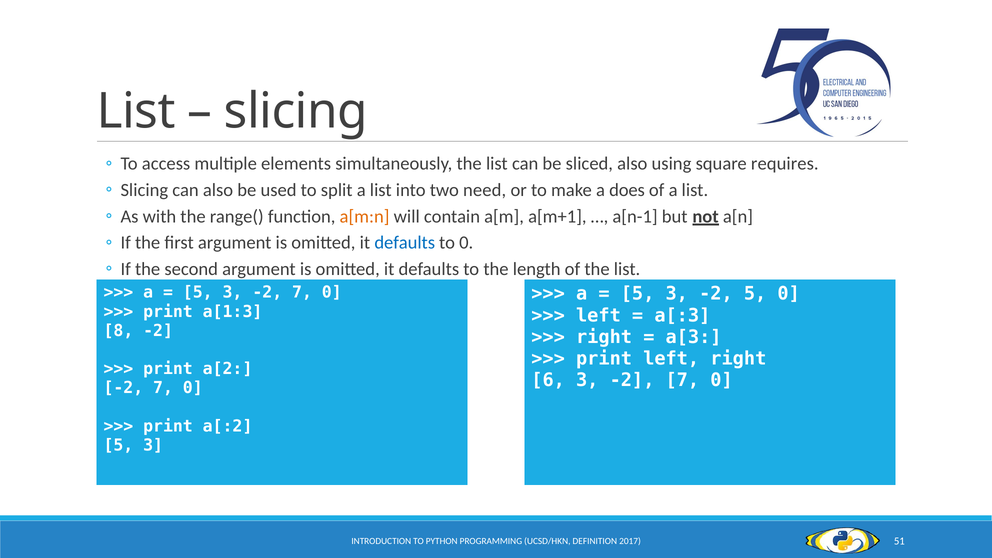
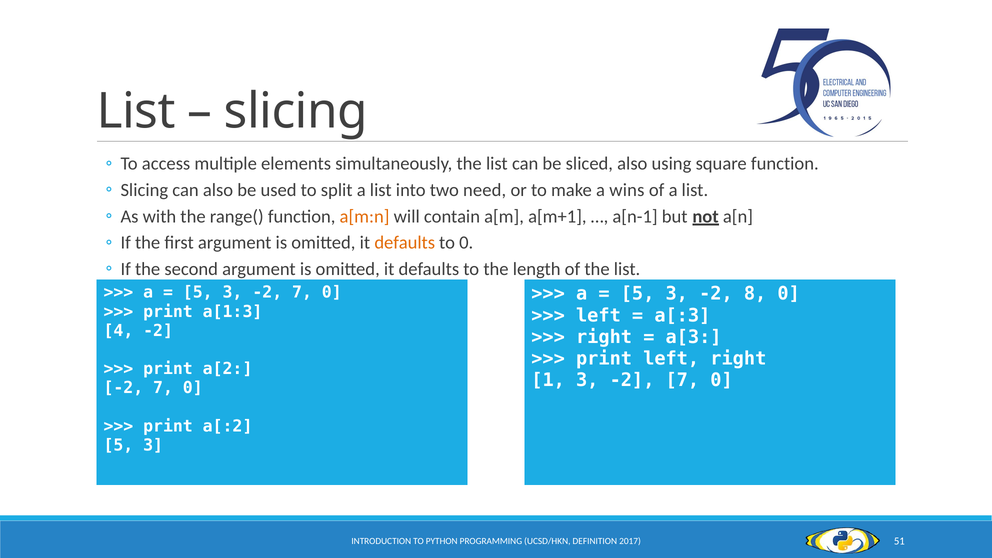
square requires: requires -> function (785, 164)
does: does -> wins (627, 190)
defaults colour: blue -> orange (405, 243)
-2 5: 5 -> 8 (755, 294)
8: 8 -> 4 (118, 331)
6: 6 -> 1 (548, 380)
